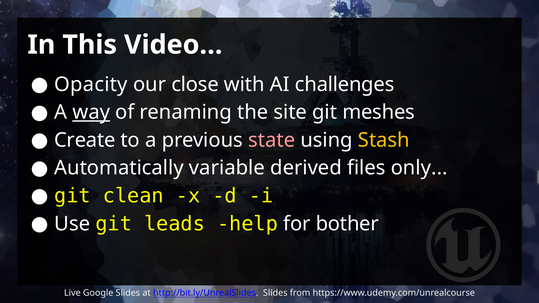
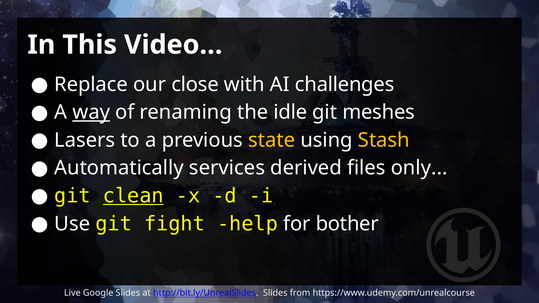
Opacity: Opacity -> Replace (91, 84)
site: site -> idle (290, 112)
Create: Create -> Lasers (85, 140)
state colour: pink -> yellow (272, 140)
variable: variable -> services (227, 168)
clean underline: none -> present (133, 196)
leads: leads -> fight (174, 224)
